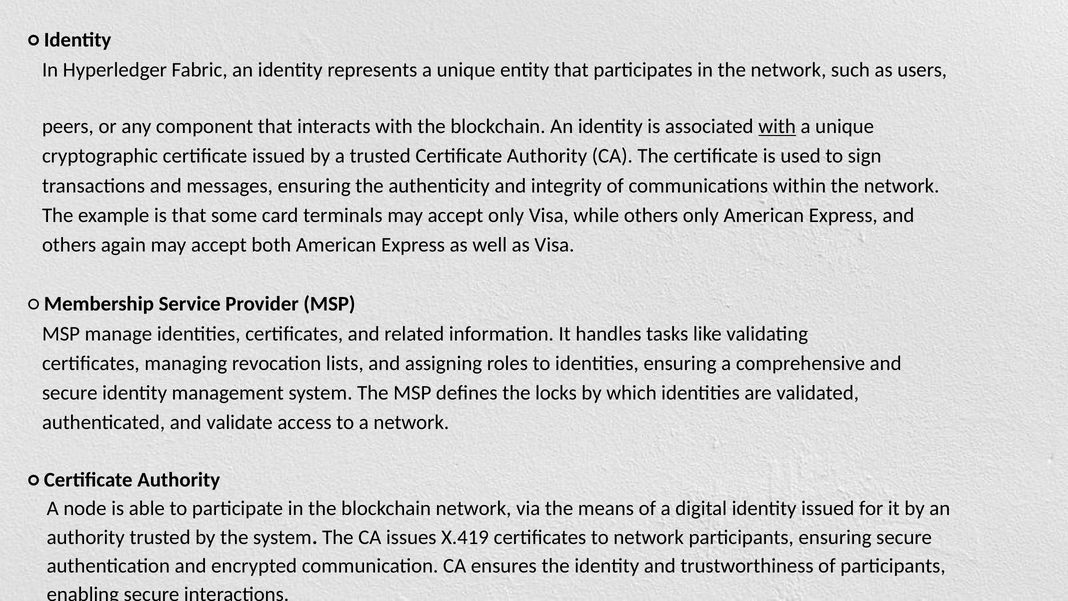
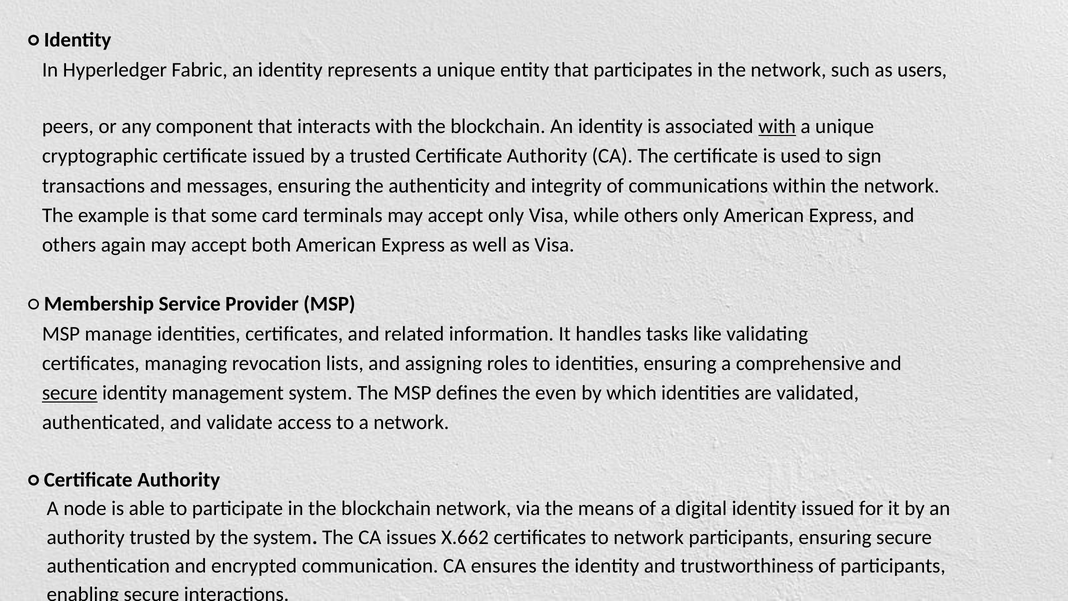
secure underline: none -> present (70, 393)
locks: locks -> even (556, 393)
X.419: X.419 -> X.662 (465, 537)
